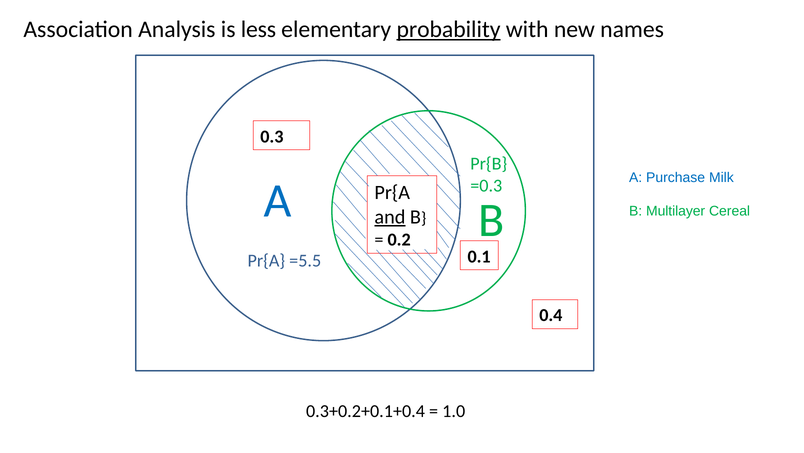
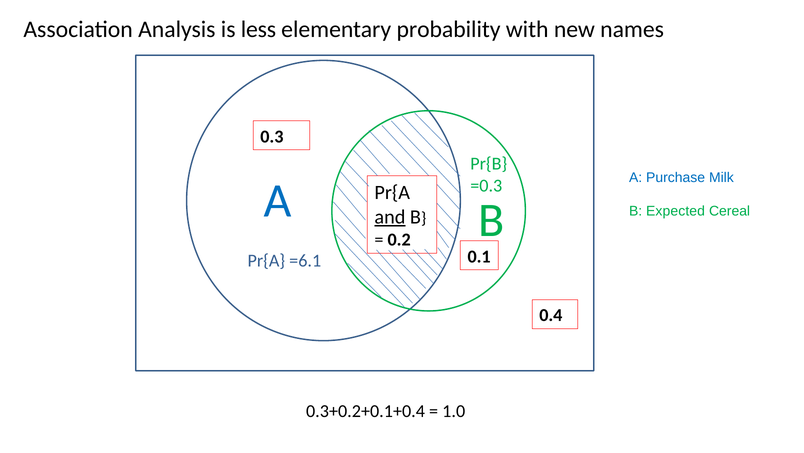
probability underline: present -> none (449, 30)
Multilayer: Multilayer -> Expected (676, 211)
=5.5: =5.5 -> =6.1 (305, 260)
